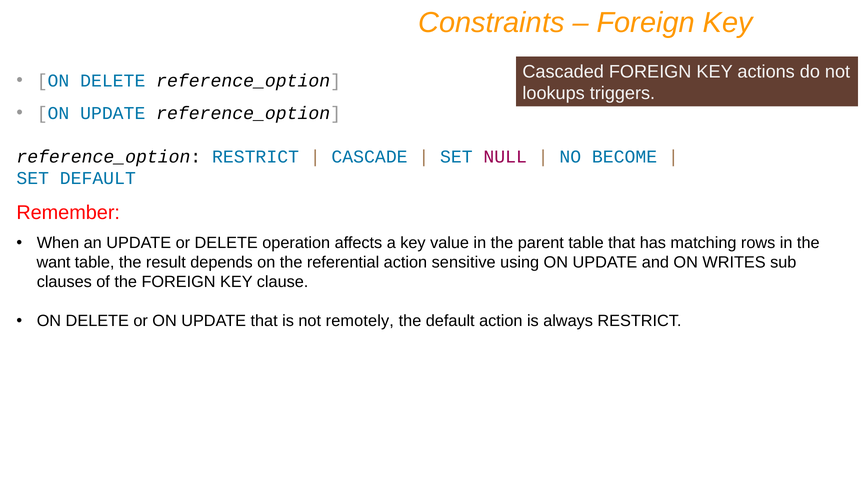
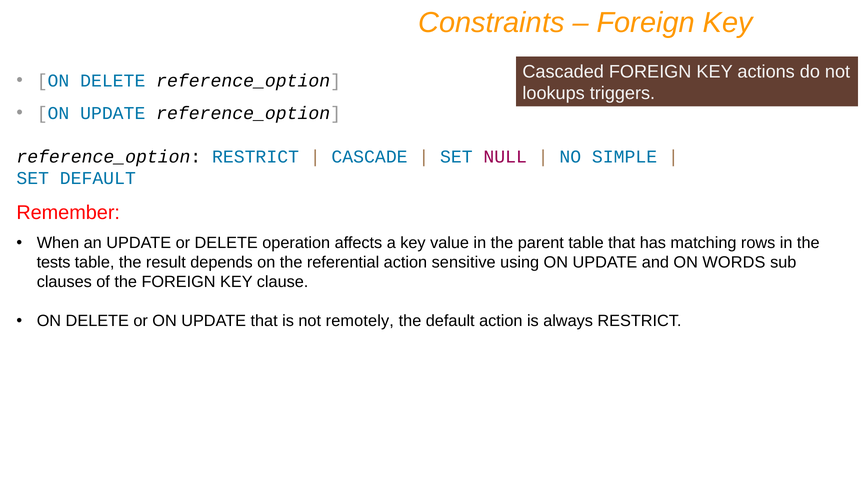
BECOME: BECOME -> SIMPLE (625, 157)
want: want -> tests (54, 263)
WRITES: WRITES -> WORDS (734, 263)
